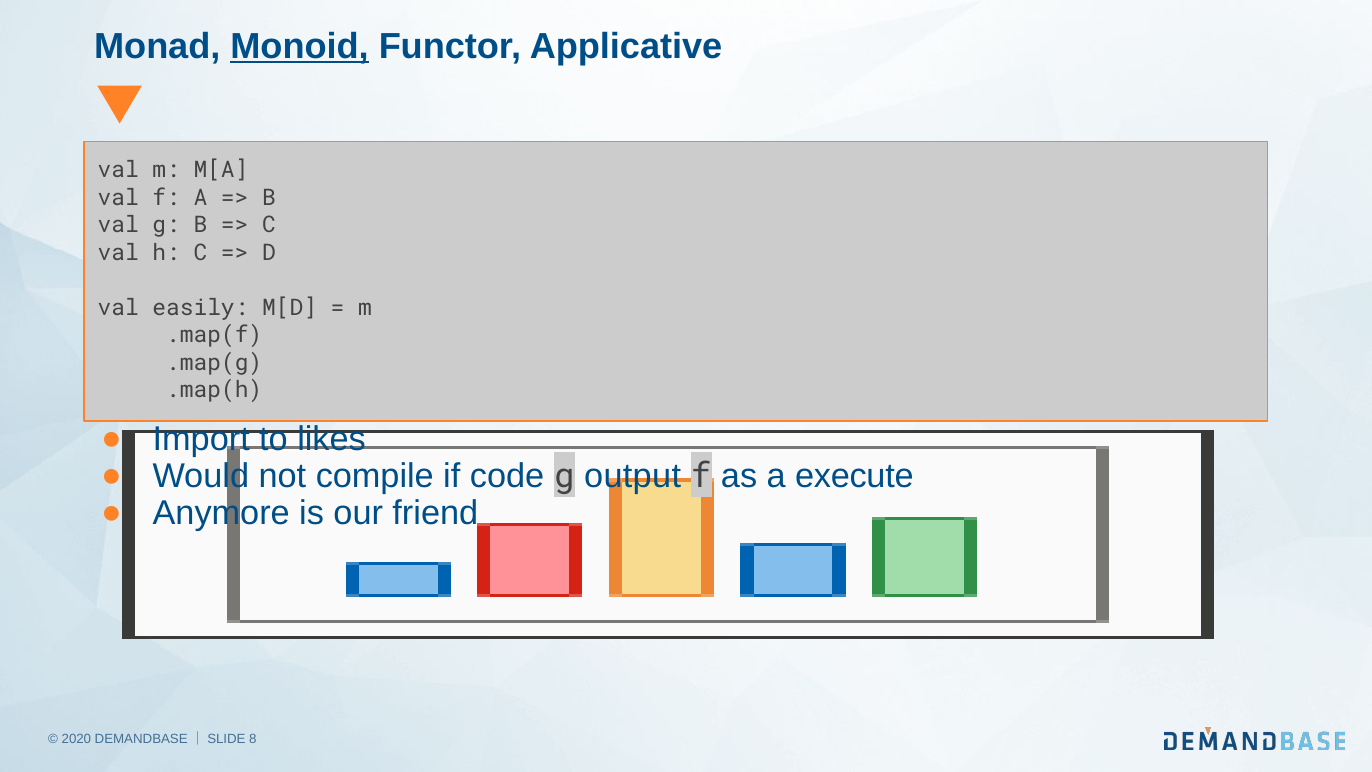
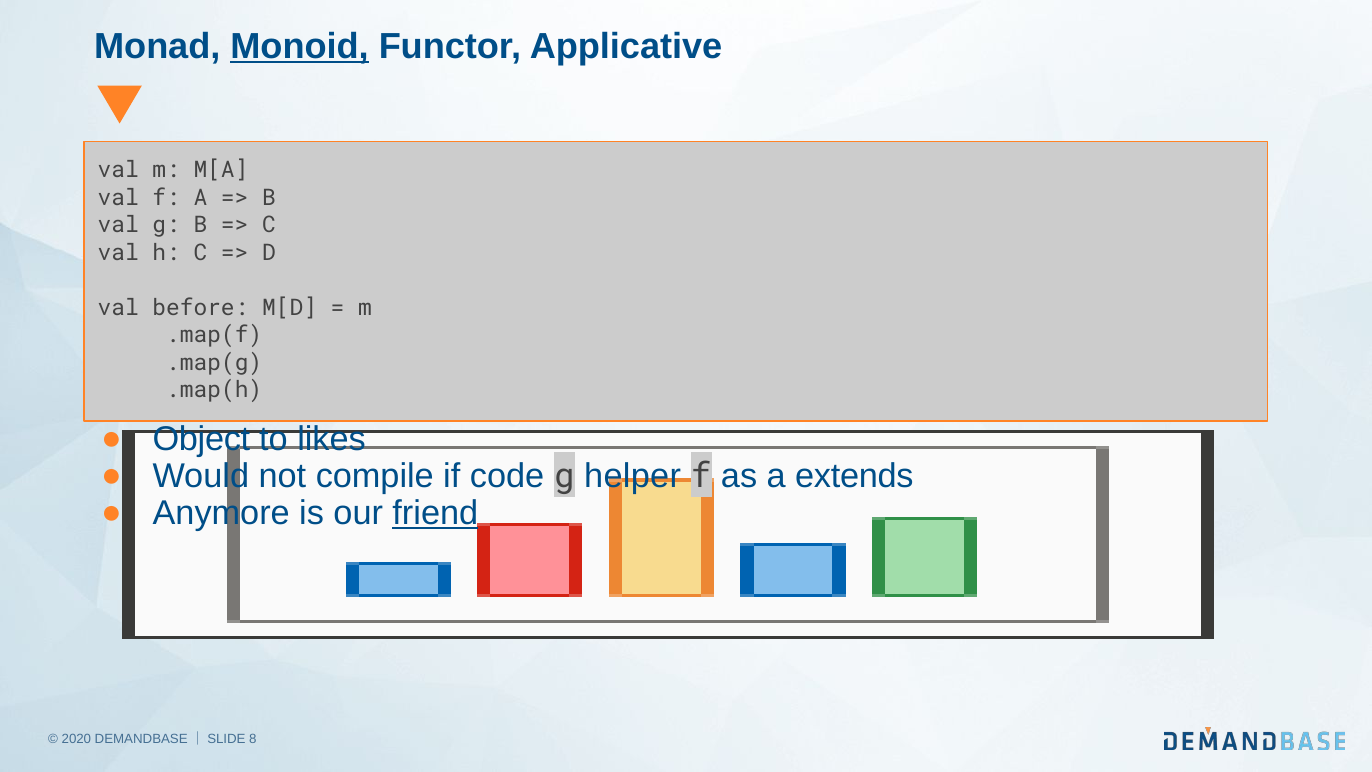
easily: easily -> before (200, 308)
Import: Import -> Object (201, 439)
output: output -> helper (633, 476)
execute: execute -> extends (854, 476)
friend underline: none -> present (435, 513)
